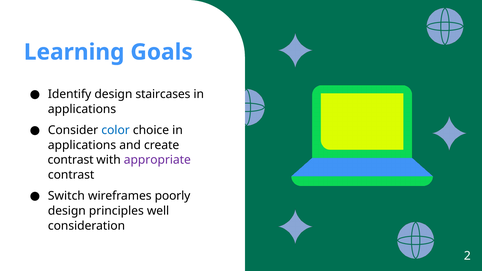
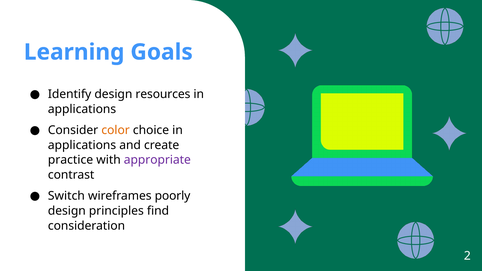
staircases: staircases -> resources (163, 94)
color colour: blue -> orange (116, 130)
contrast: contrast -> practice (71, 160)
well: well -> find (158, 211)
